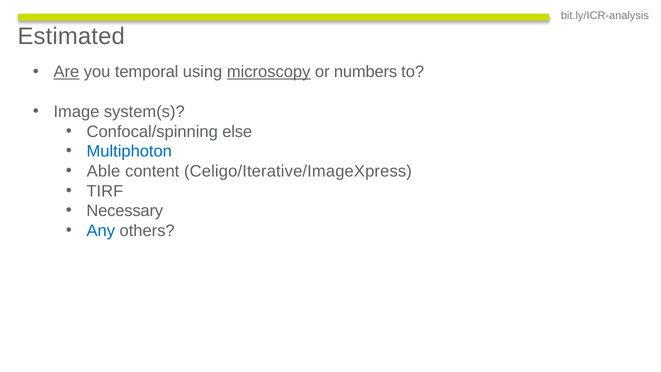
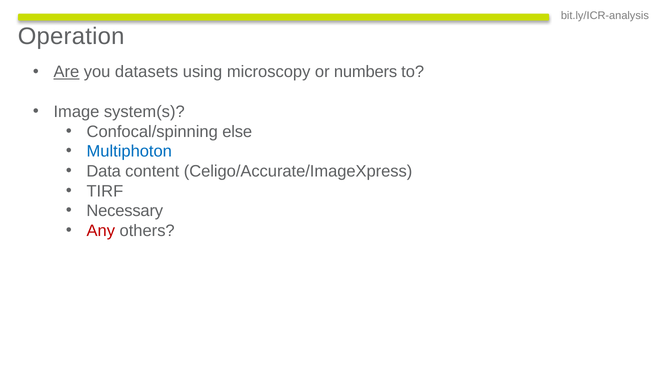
Estimated: Estimated -> Operation (71, 36)
temporal: temporal -> datasets (147, 72)
microscopy underline: present -> none (269, 72)
Able: Able -> Data (104, 171)
Celigo/Iterative/ImageXpress: Celigo/Iterative/ImageXpress -> Celigo/Accurate/ImageXpress (298, 171)
Any colour: blue -> red (101, 231)
